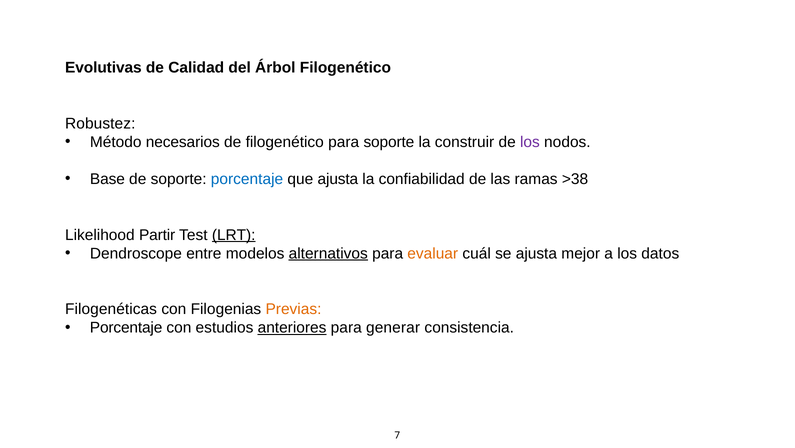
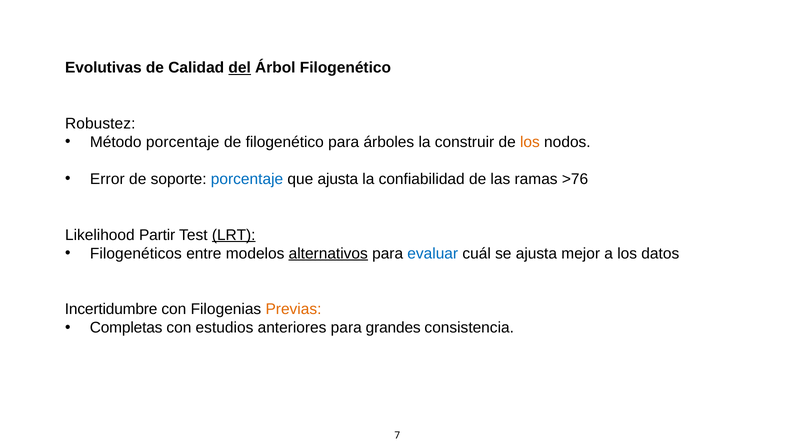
del underline: none -> present (240, 68)
Método necesarios: necesarios -> porcentaje (183, 142)
para soporte: soporte -> árboles (389, 142)
los colour: purple -> orange (530, 142)
Base: Base -> Error (107, 179)
>38: >38 -> >76 (575, 179)
Dendroscope: Dendroscope -> Filogenéticos (136, 253)
evaluar colour: orange -> blue (433, 253)
Filogenéticas: Filogenéticas -> Incertidumbre (111, 309)
Porcentaje: Porcentaje -> Completas (126, 328)
anteriores underline: present -> none (292, 328)
generar: generar -> grandes (393, 328)
